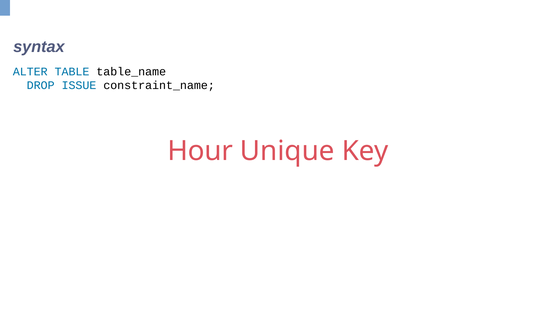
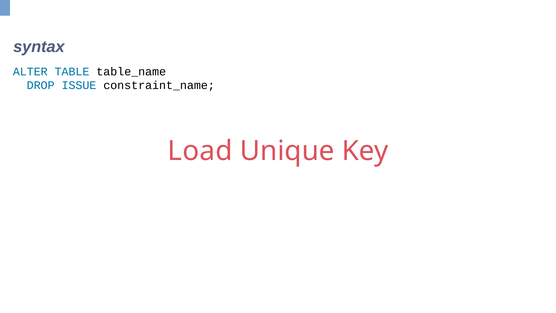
Hour: Hour -> Load (200, 151)
